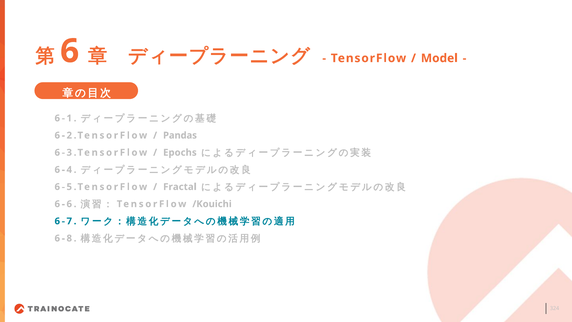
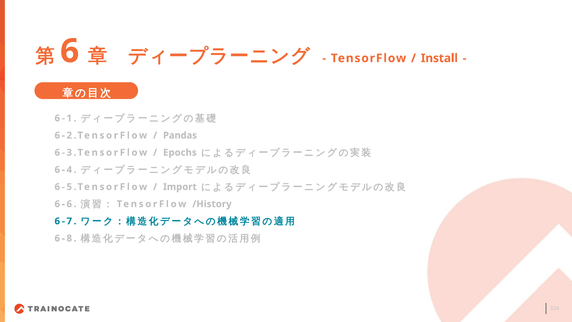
Model: Model -> Install (439, 58)
Fractal: Fractal -> Import (180, 187)
/Kouichi: /Kouichi -> /History (212, 204)
